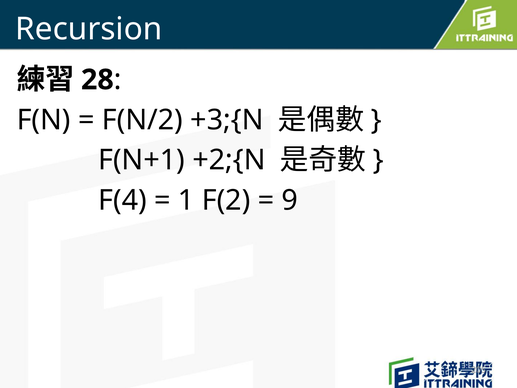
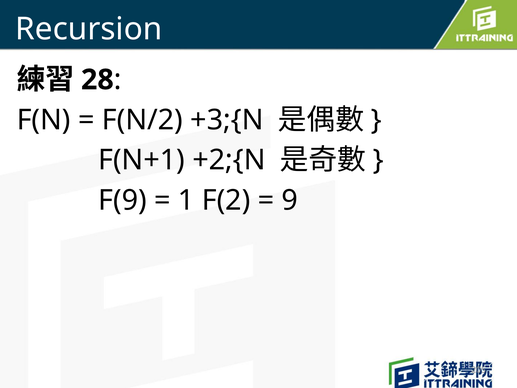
F(4: F(4 -> F(9 (122, 200)
